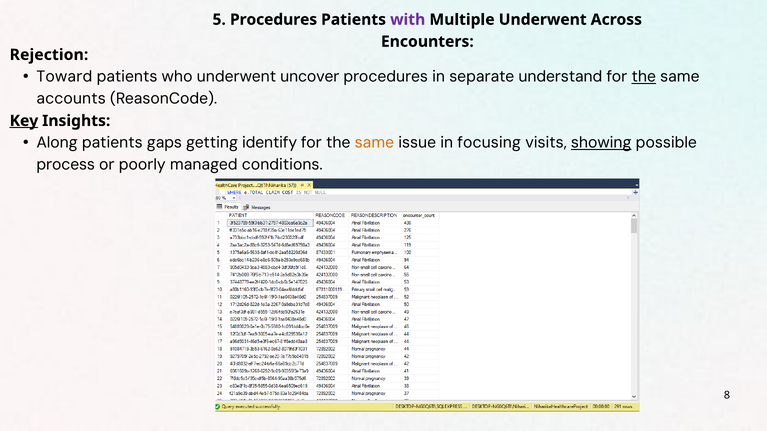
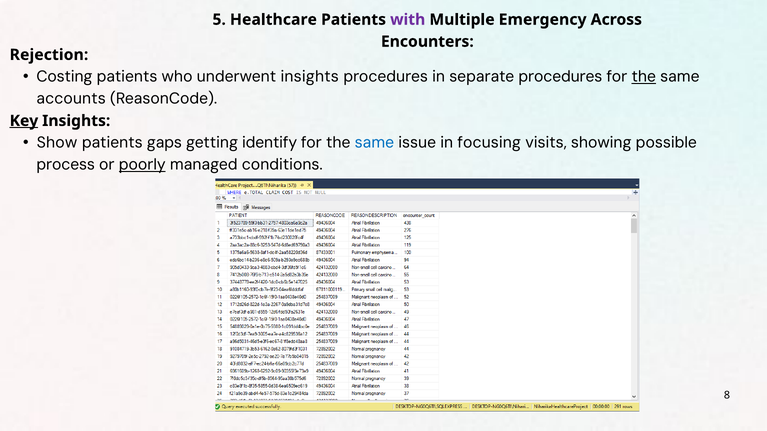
5 Procedures: Procedures -> Healthcare (273, 20)
Multiple Underwent: Underwent -> Emergency (543, 20)
Toward: Toward -> Costing (64, 77)
underwent uncover: uncover -> insights (310, 77)
separate understand: understand -> procedures (560, 77)
Along: Along -> Show (57, 143)
same colour: orange -> blue (374, 143)
showing underline: present -> none (601, 143)
poorly underline: none -> present (142, 165)
